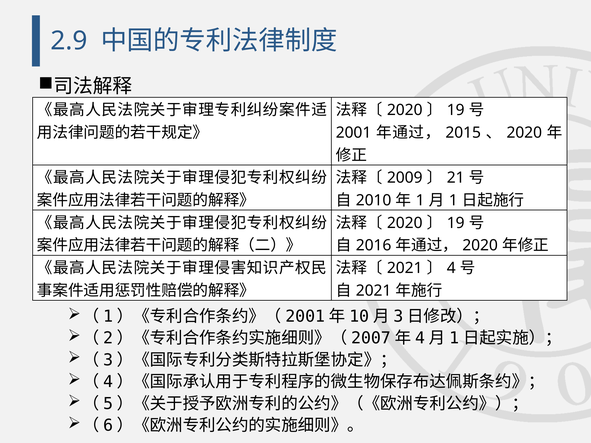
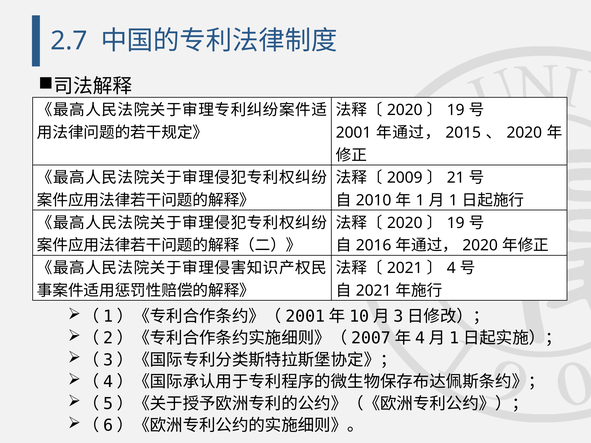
2.9: 2.9 -> 2.7 (69, 41)
